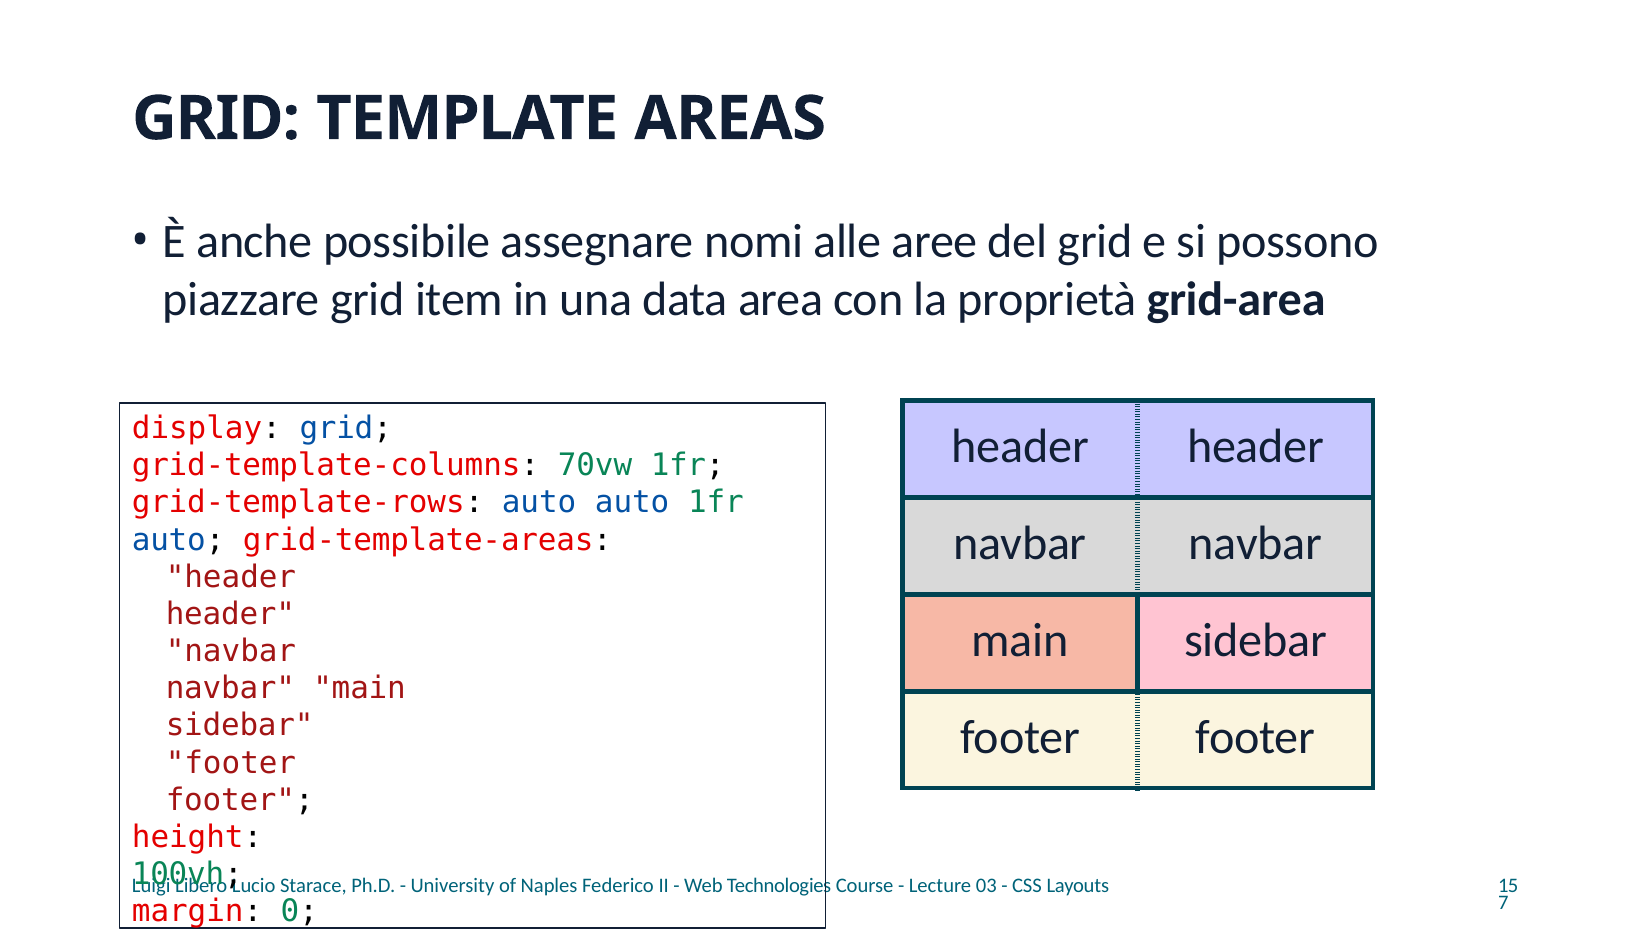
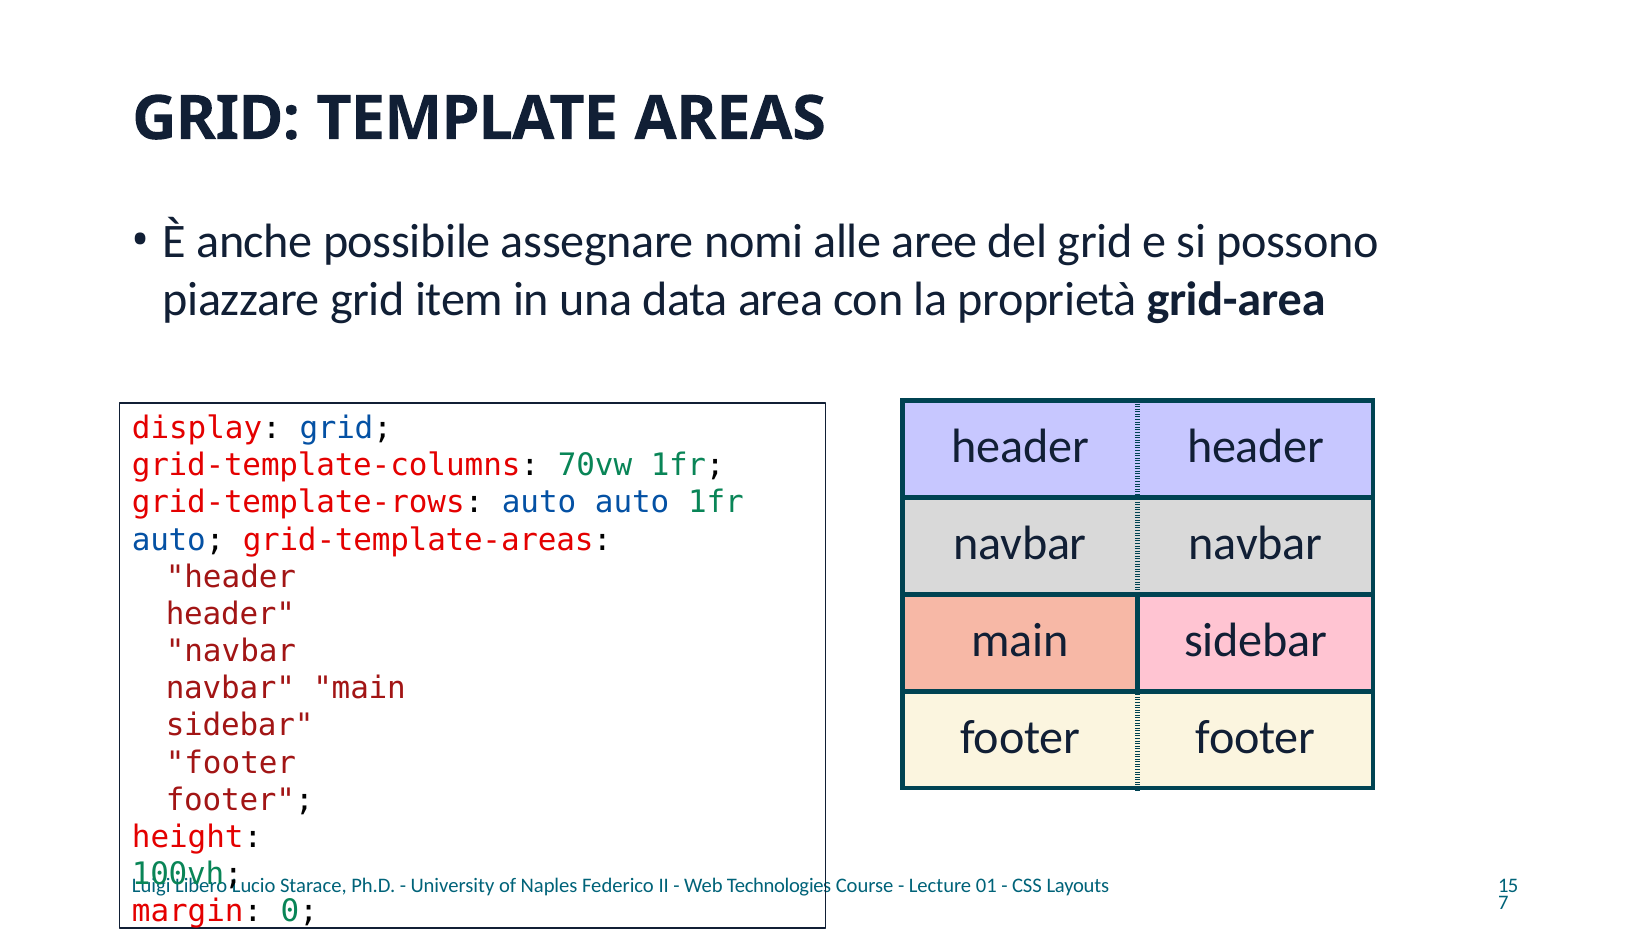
03: 03 -> 01 (986, 886)
